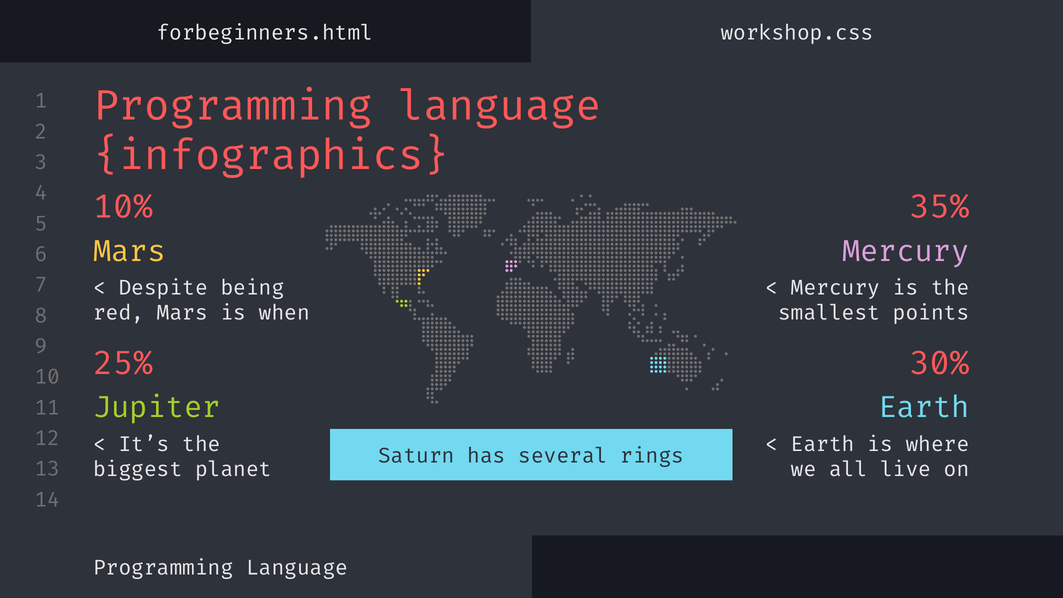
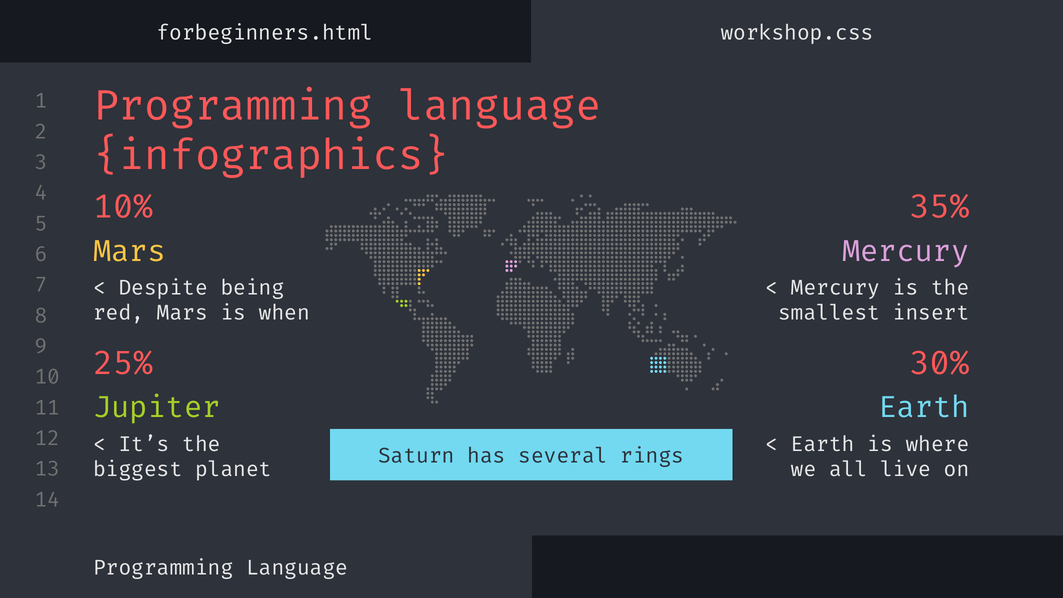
points: points -> insert (931, 313)
